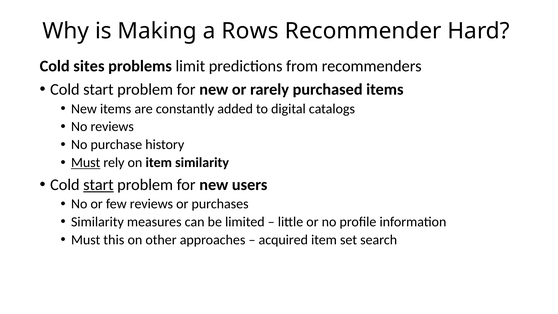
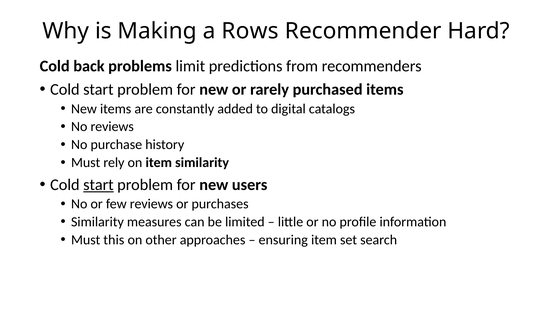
sites: sites -> back (89, 66)
Must underline: present -> none (86, 163)
acquired: acquired -> ensuring (283, 240)
